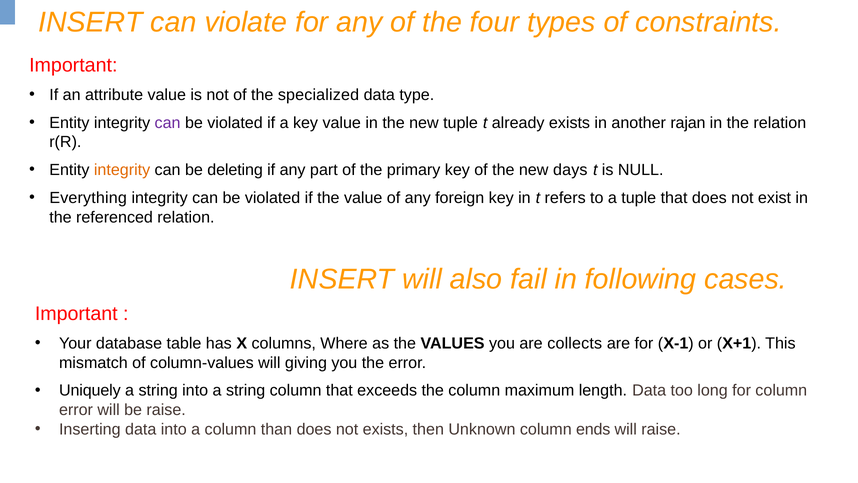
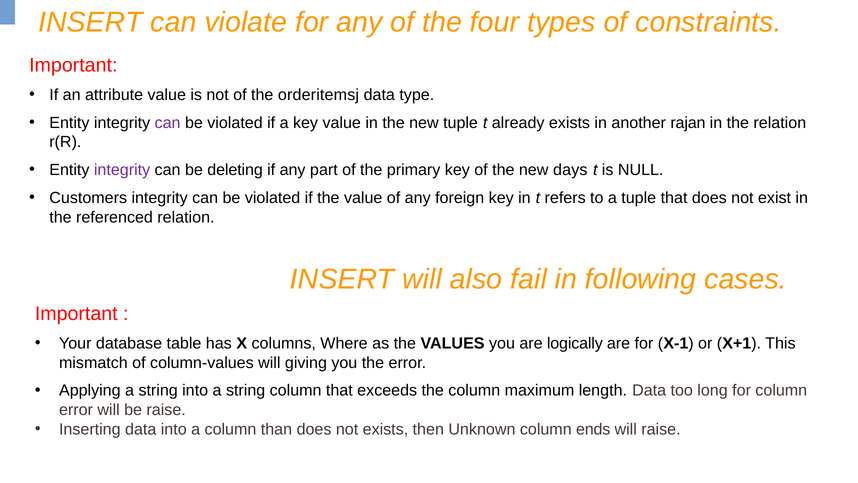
specialized: specialized -> orderitemsj (318, 95)
integrity colour: orange -> purple (122, 170)
Everything: Everything -> Customers (88, 198)
collects: collects -> logically (575, 343)
Uniquely: Uniquely -> Applying (90, 390)
